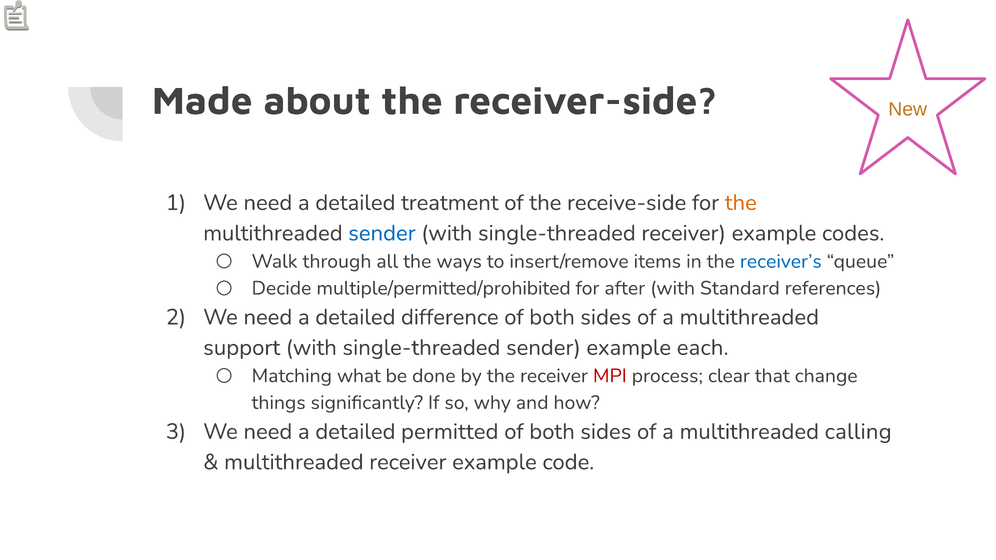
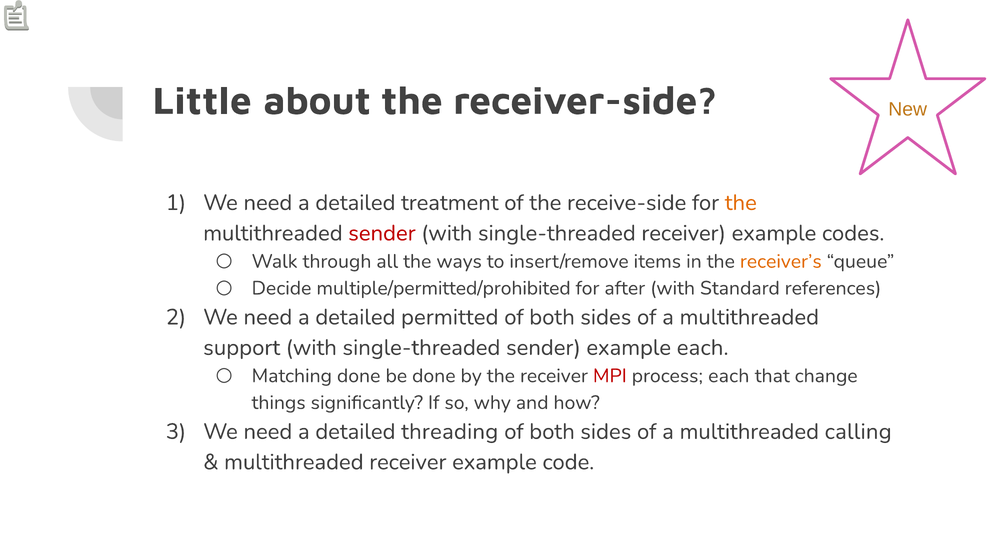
Made: Made -> Little (202, 101)
sender colour: blue -> red (382, 233)
receiver’s colour: blue -> orange (781, 261)
difference: difference -> permitted (450, 317)
Matching what: what -> done (359, 376)
process clear: clear -> each (729, 376)
permitted: permitted -> threading (450, 432)
